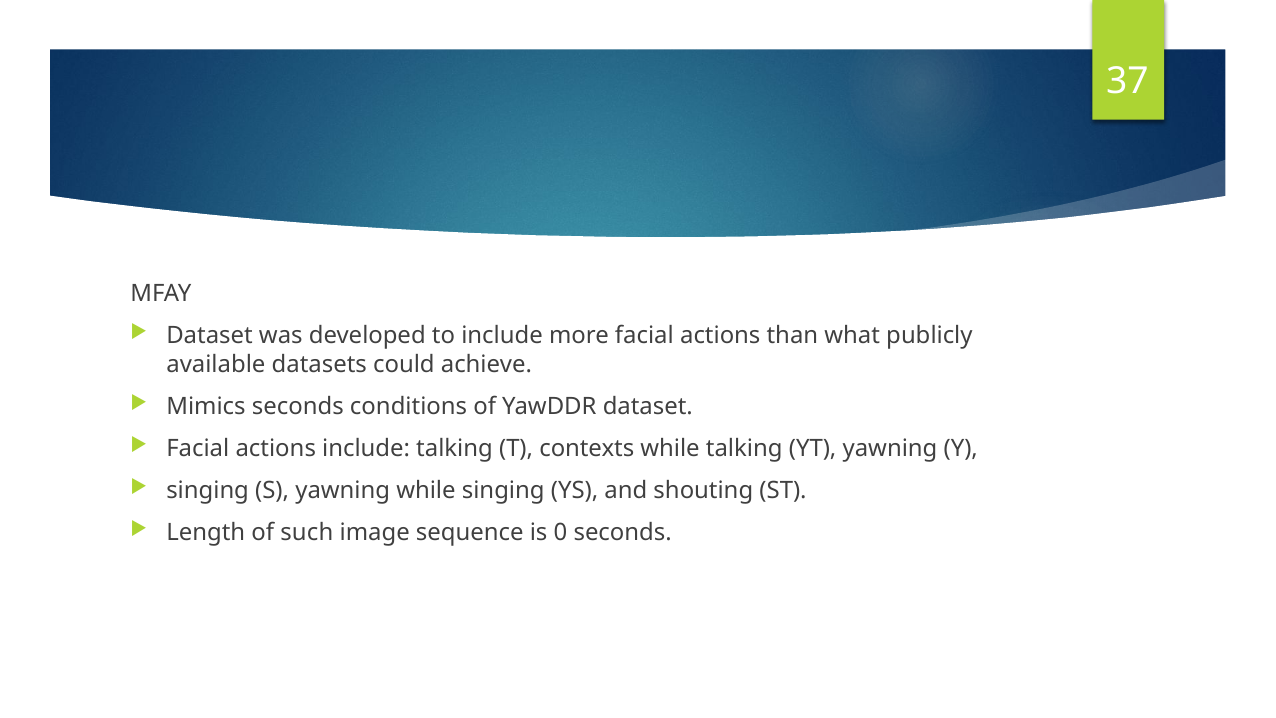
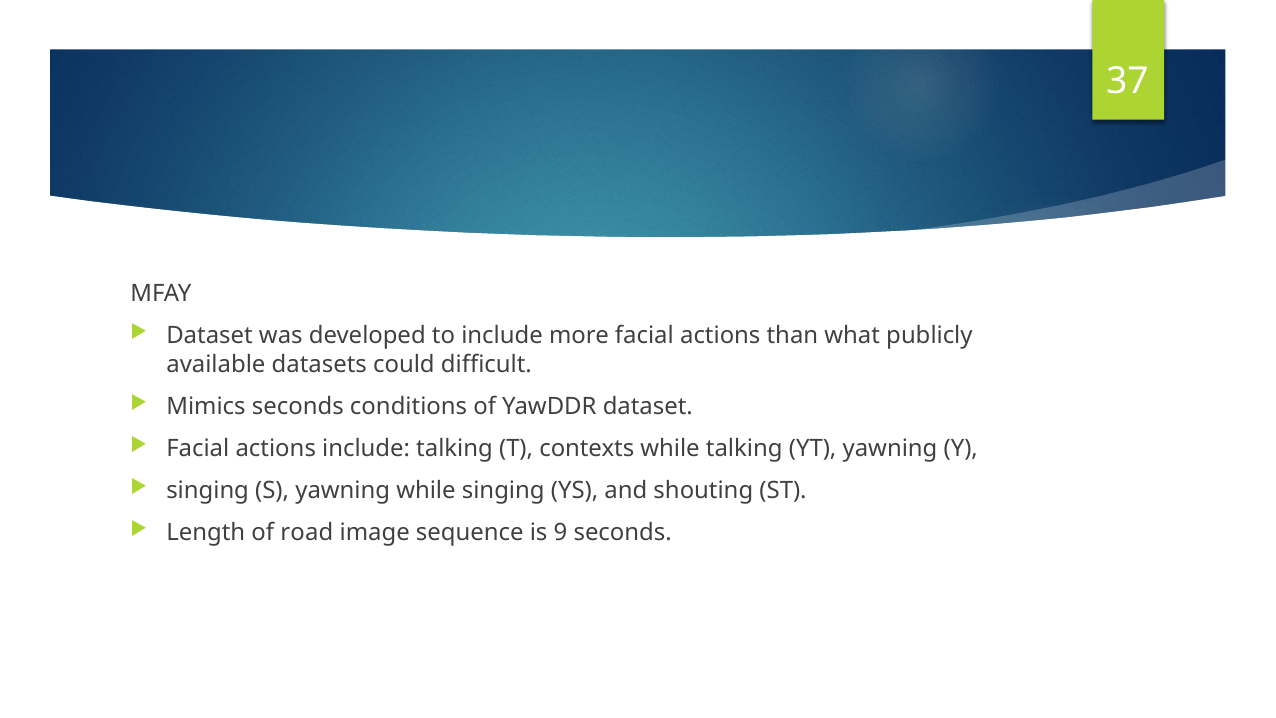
achieve: achieve -> difficult (486, 364)
such: such -> road (307, 532)
0: 0 -> 9 (560, 532)
